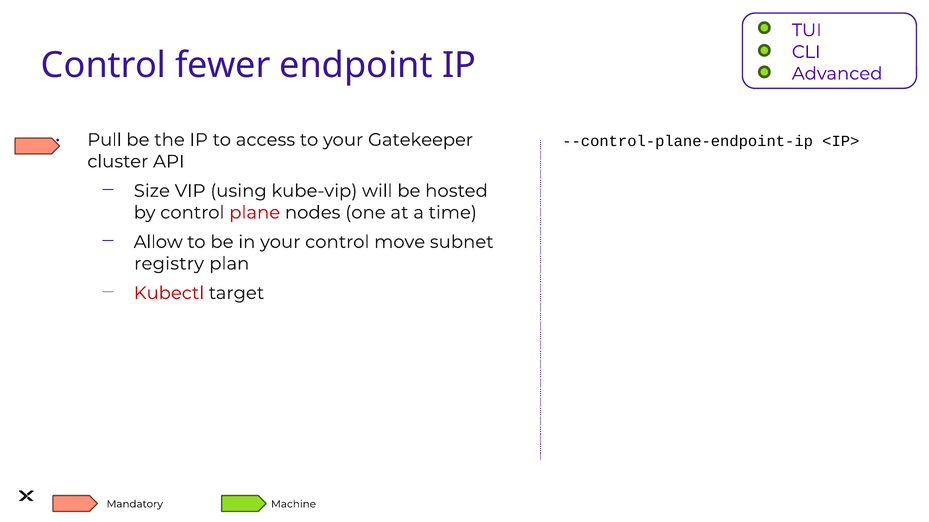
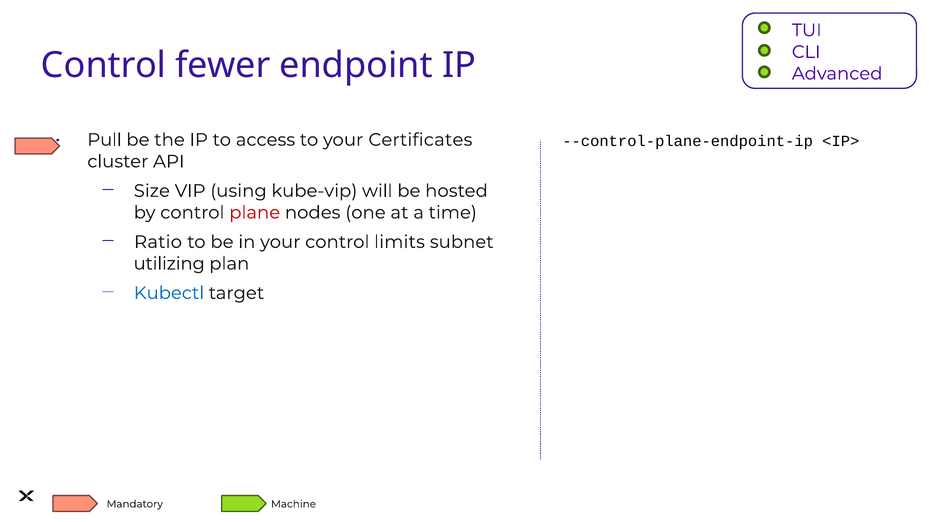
Gatekeeper: Gatekeeper -> Certificates (420, 140)
Allow: Allow -> Ratio (158, 242)
move: move -> limits (400, 242)
registry: registry -> utilizing (169, 264)
Kubectl colour: red -> blue (169, 293)
